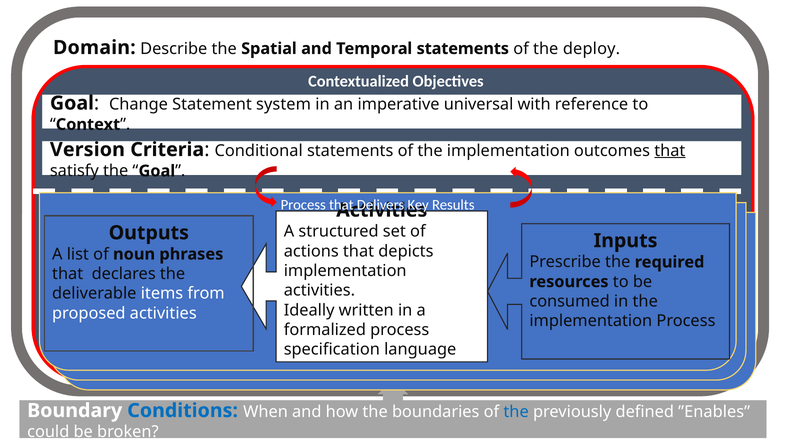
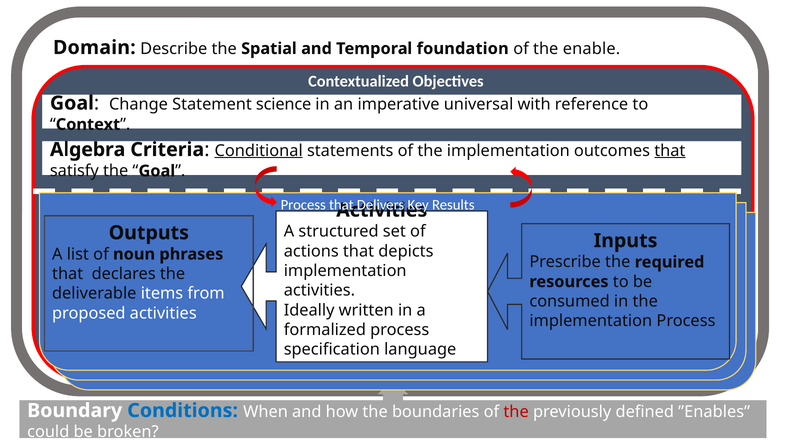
Temporal statements: statements -> foundation (463, 49)
deploy: deploy -> enable (591, 49)
system: system -> science (284, 104)
Version: Version -> Algebra (88, 150)
Conditional underline: none -> present (259, 151)
the colour: blue -> red (516, 412)
